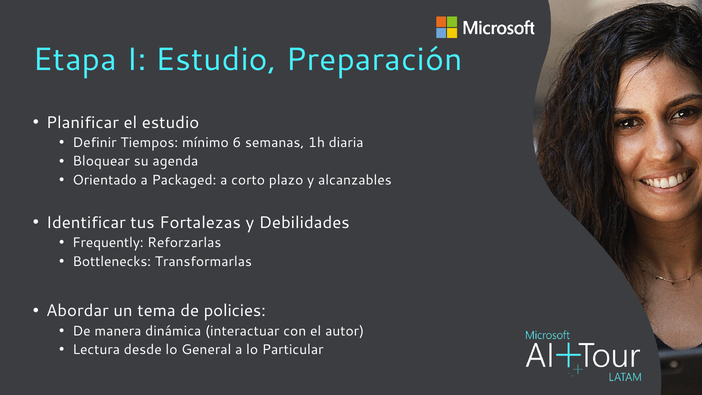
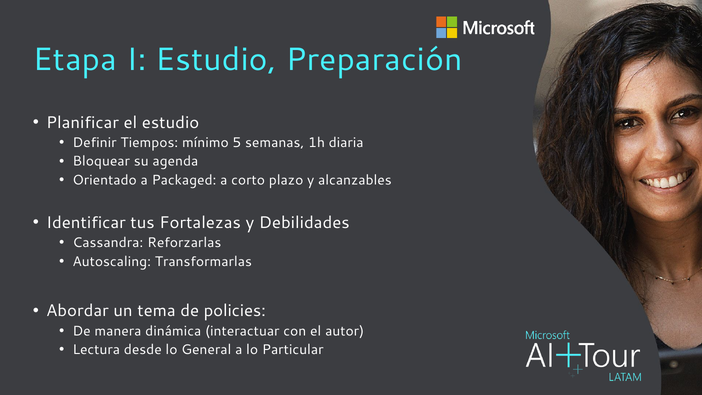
6: 6 -> 5 (237, 143)
Frequently: Frequently -> Cassandra (108, 243)
Bottlenecks: Bottlenecks -> Autoscaling (112, 261)
